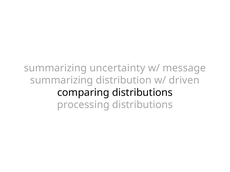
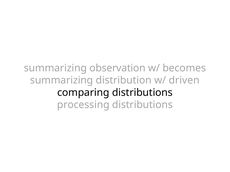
uncertainty: uncertainty -> observation (118, 68)
message: message -> becomes (184, 68)
